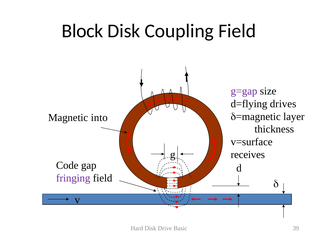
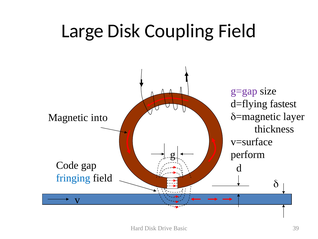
Block: Block -> Large (82, 31)
drives: drives -> fastest (283, 104)
receives: receives -> perform (248, 154)
fringing colour: purple -> blue (73, 178)
